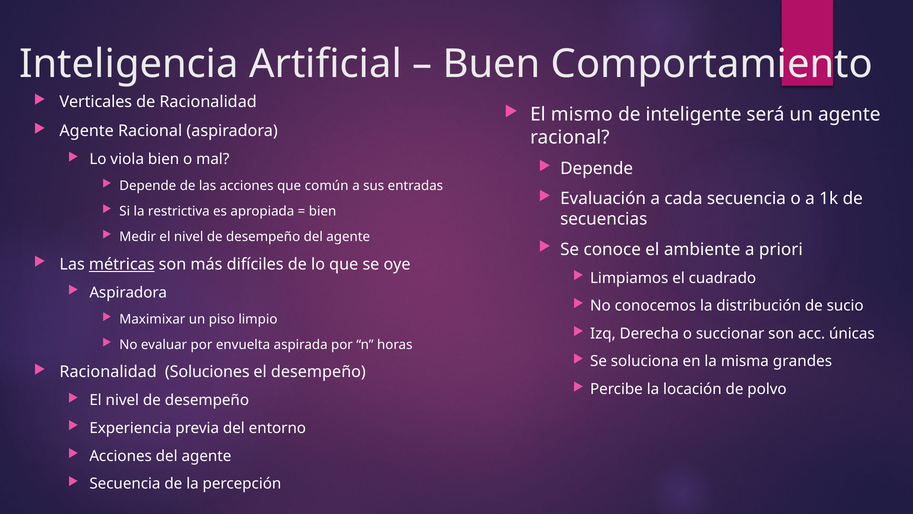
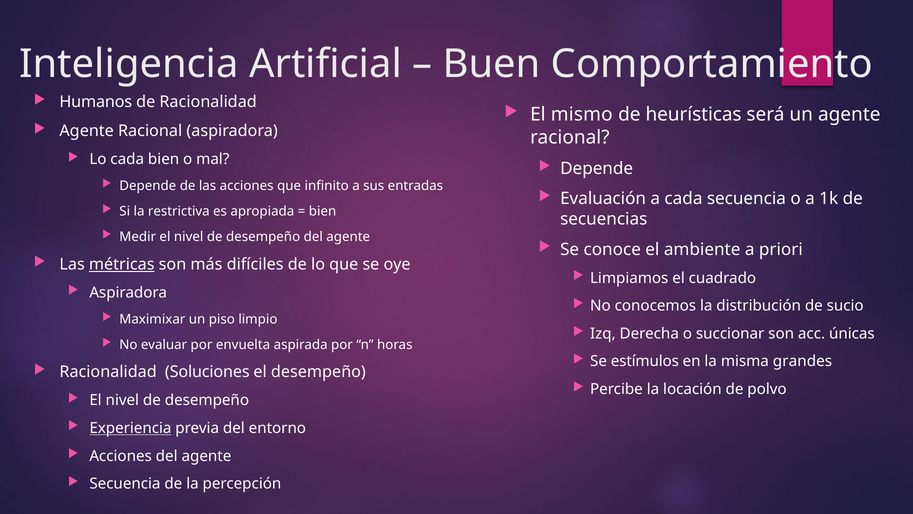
Verticales: Verticales -> Humanos (96, 102)
inteligente: inteligente -> heurísticas (694, 115)
Lo viola: viola -> cada (127, 159)
común: común -> infinito (327, 186)
soluciona: soluciona -> estímulos (645, 361)
Experiencia underline: none -> present (130, 428)
